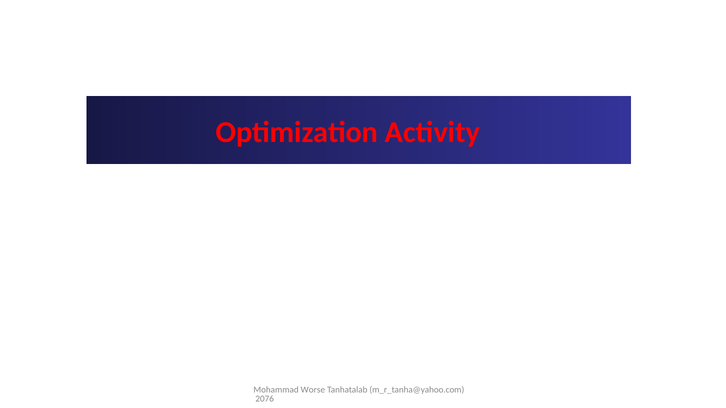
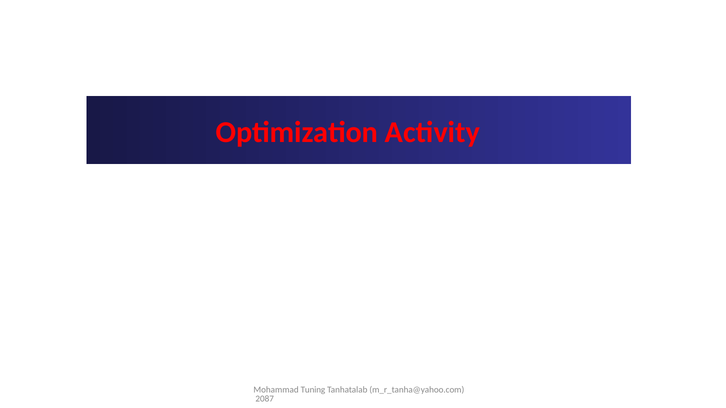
Worse: Worse -> Tuning (313, 390)
2076: 2076 -> 2087 (265, 399)
